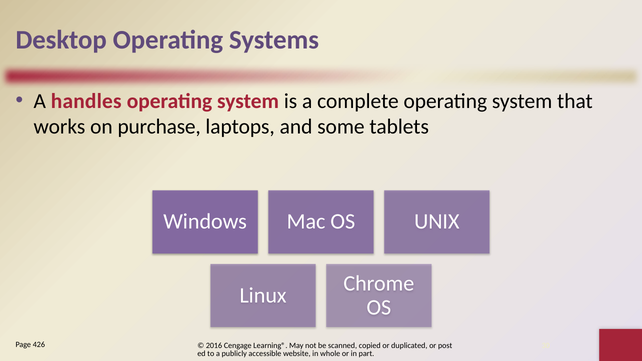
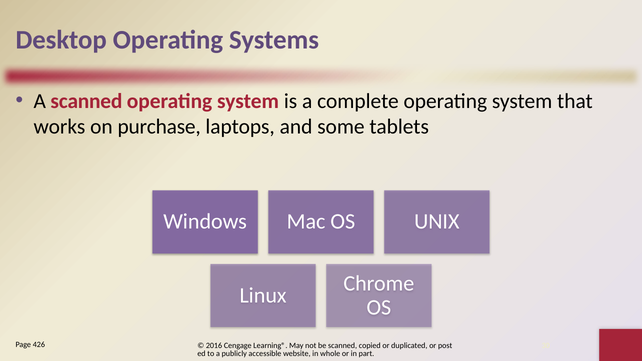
A handles: handles -> scanned (86, 101)
